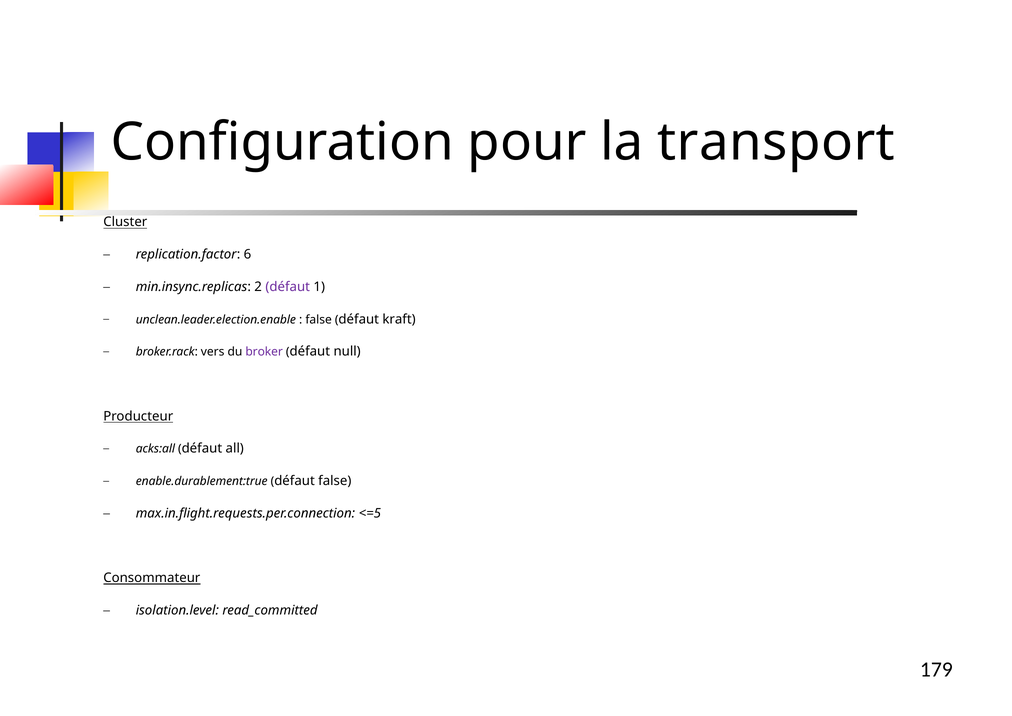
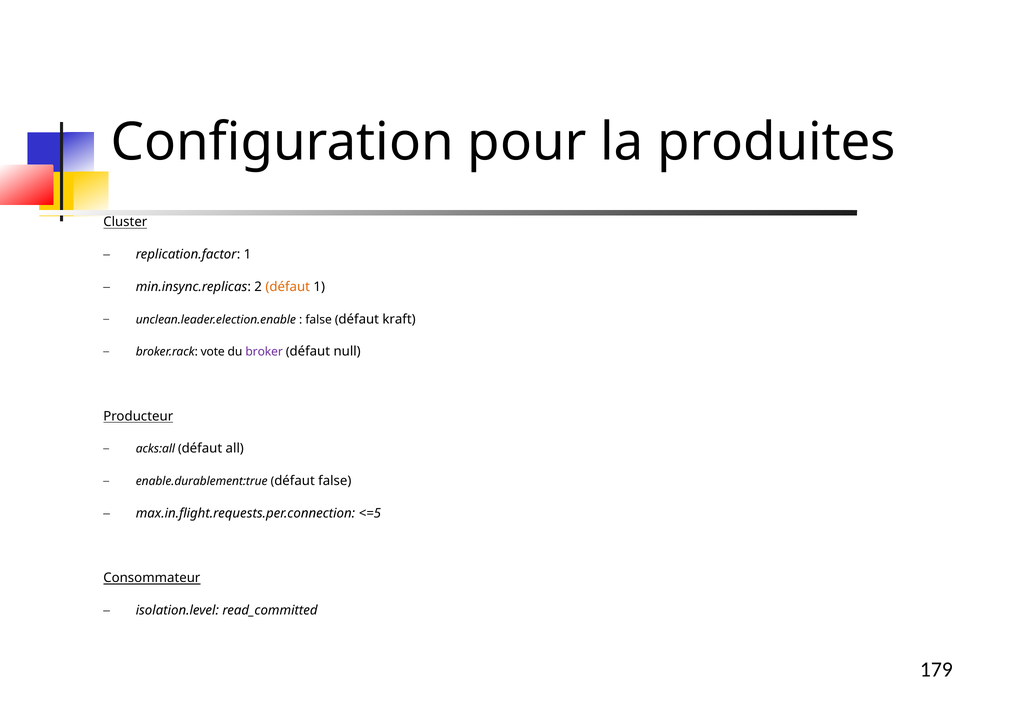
transport: transport -> produites (776, 142)
replication.factor 6: 6 -> 1 (247, 254)
défaut colour: purple -> orange (288, 287)
vers: vers -> vote (213, 352)
